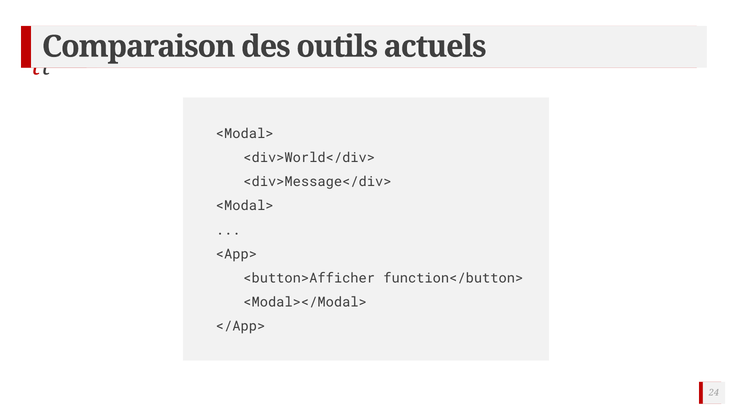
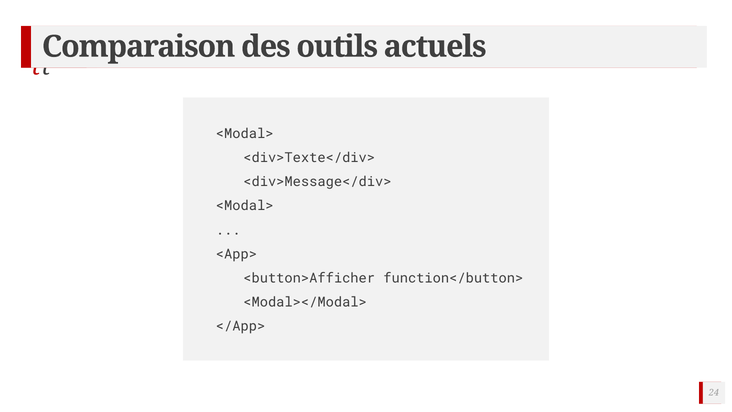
<div>World</div>: <div>World</div> -> <div>Texte</div> (309, 158)
